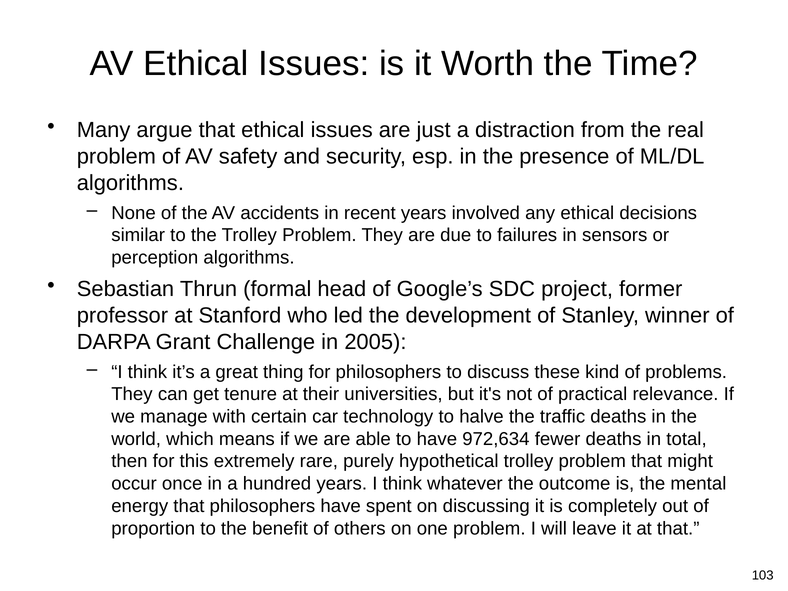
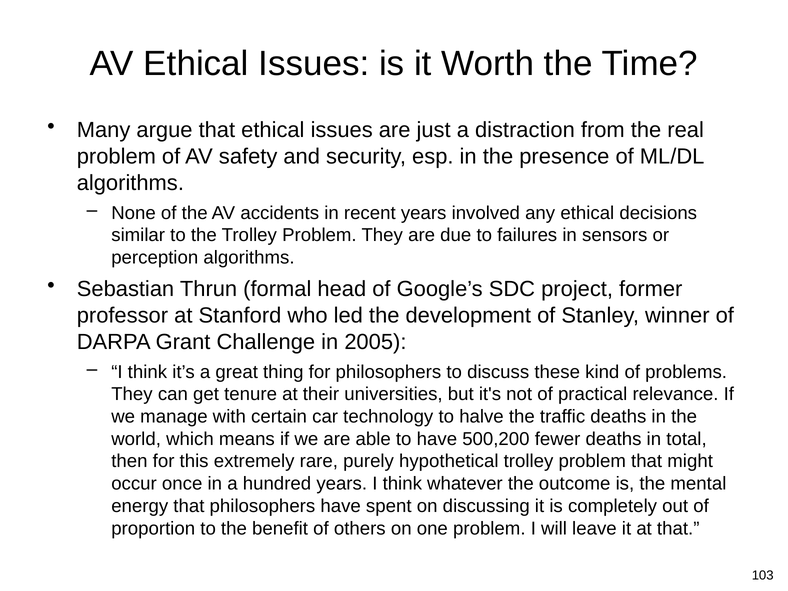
972,634: 972,634 -> 500,200 (496, 439)
